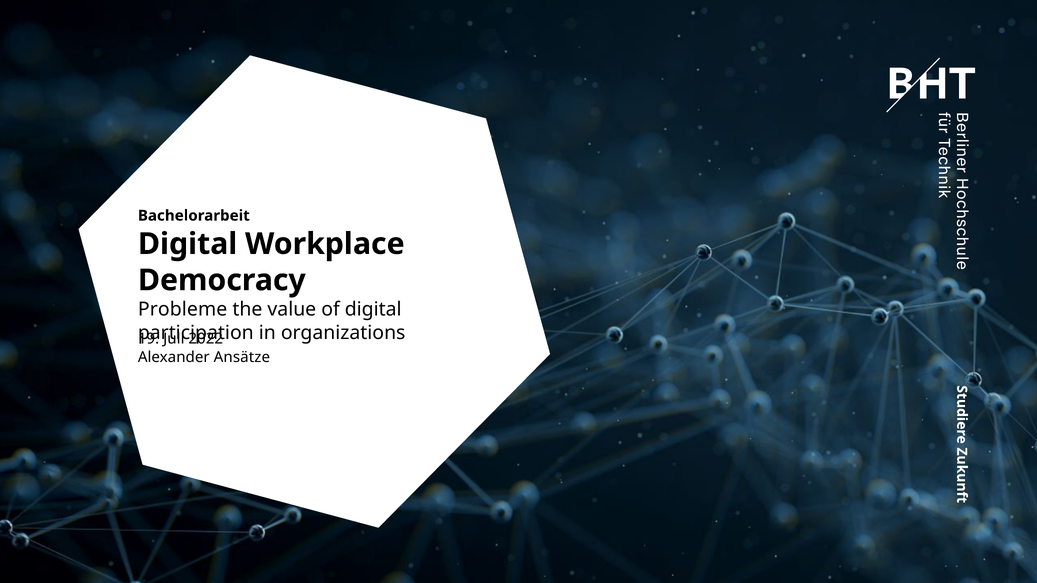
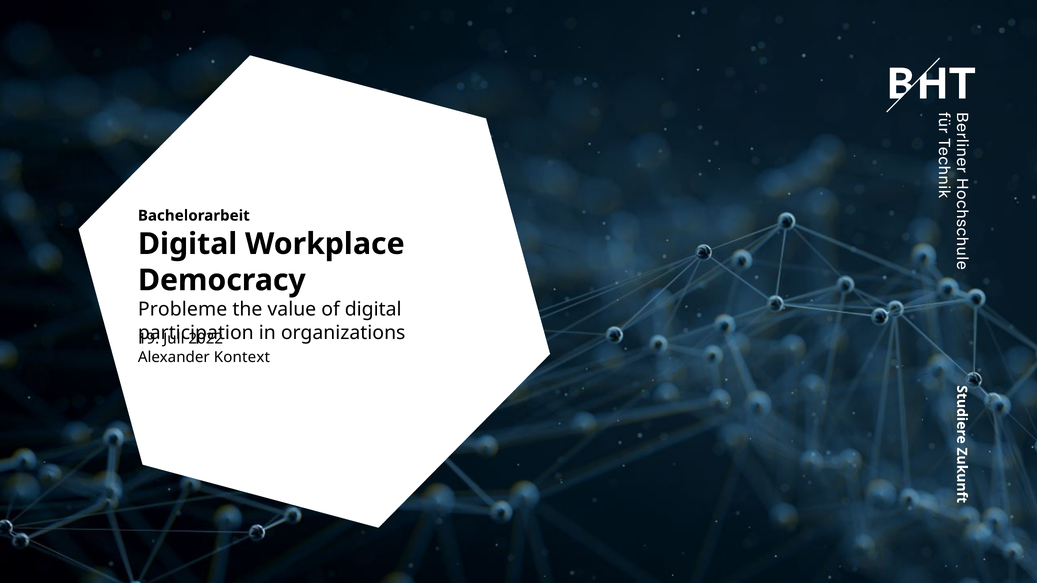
Ansätze: Ansätze -> Kontext (242, 357)
